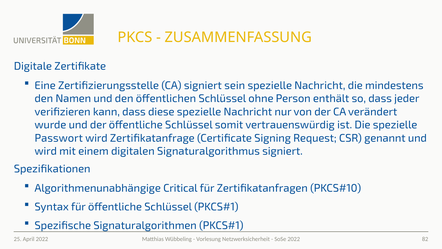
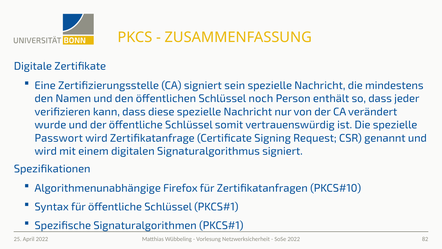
ohne: ohne -> noch (261, 98)
Critical: Critical -> Firefox (180, 188)
